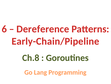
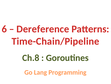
Early-Chain/Pipeline: Early-Chain/Pipeline -> Time-Chain/Pipeline (55, 41)
